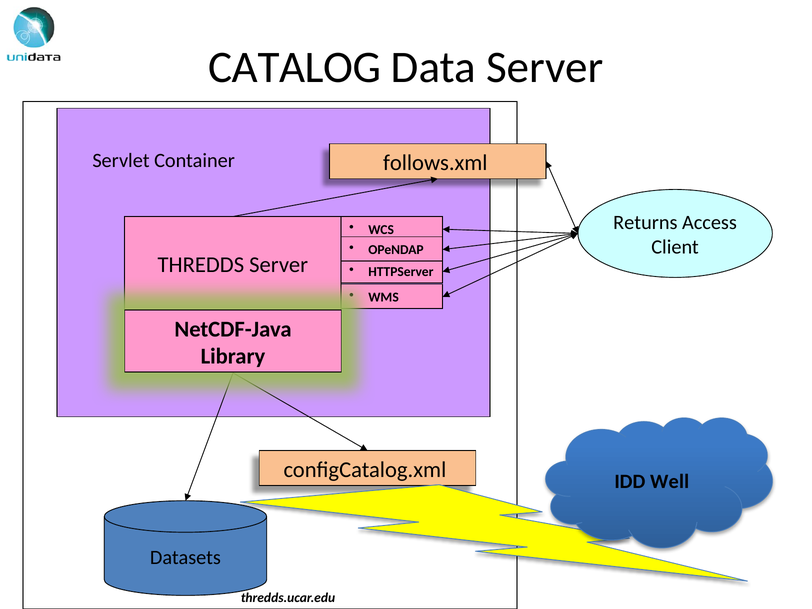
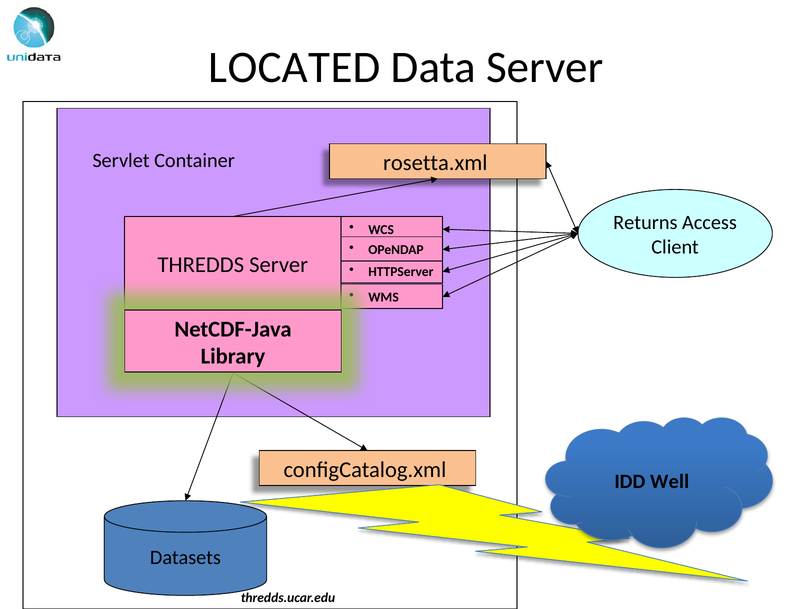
CATALOG: CATALOG -> LOCATED (294, 67)
follows.xml: follows.xml -> rosetta.xml (435, 163)
